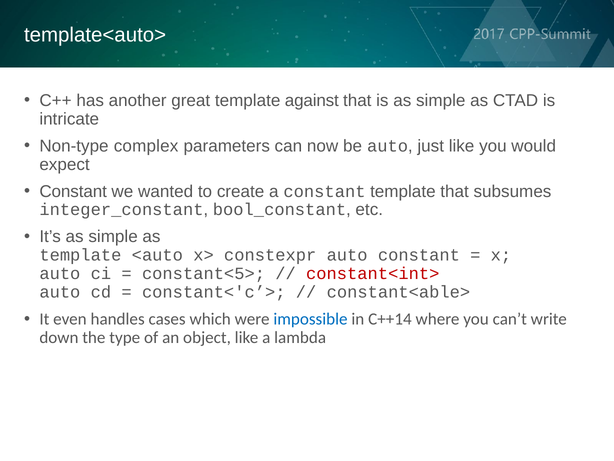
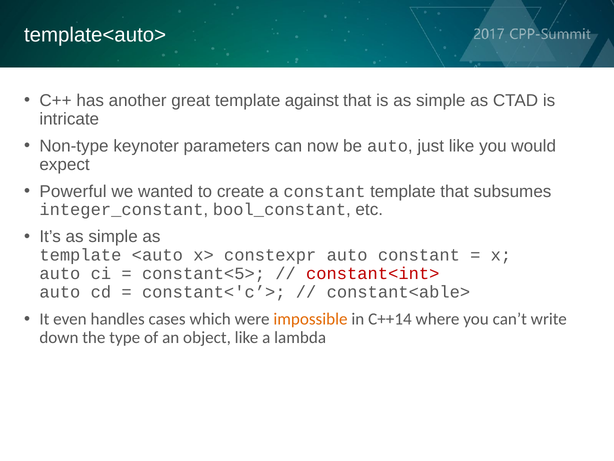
complex: complex -> keynoter (146, 146)
Constant: Constant -> Powerful (73, 191)
impossible colour: blue -> orange (310, 319)
